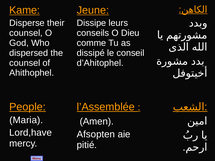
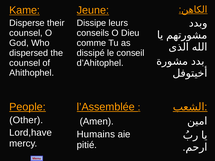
Maria: Maria -> Other (26, 120)
Afsopten: Afsopten -> Humains (96, 134)
